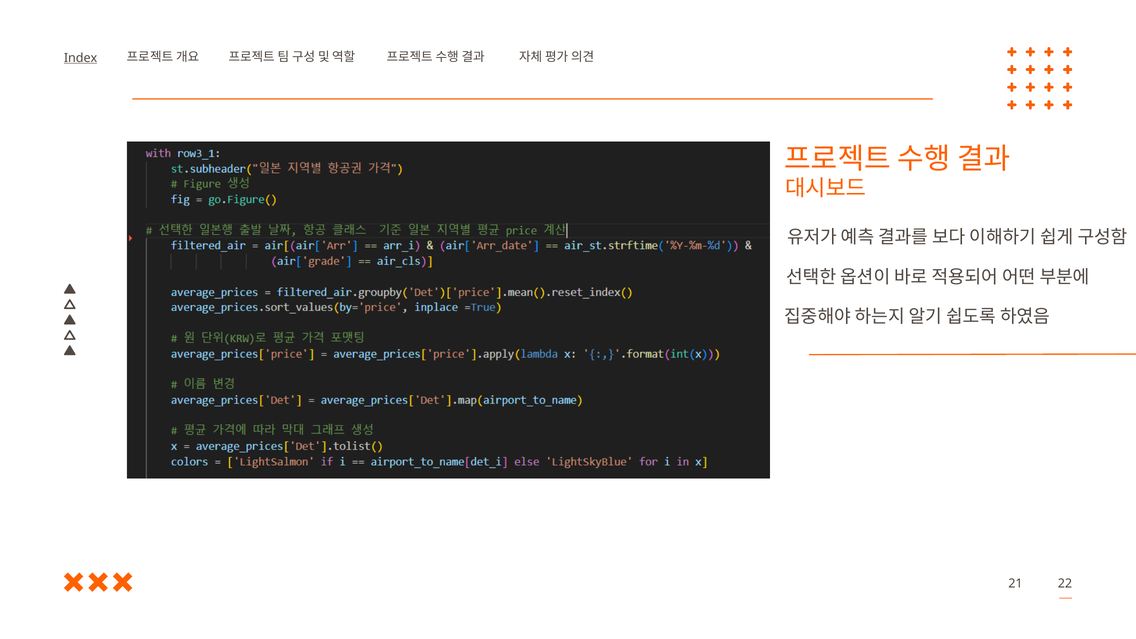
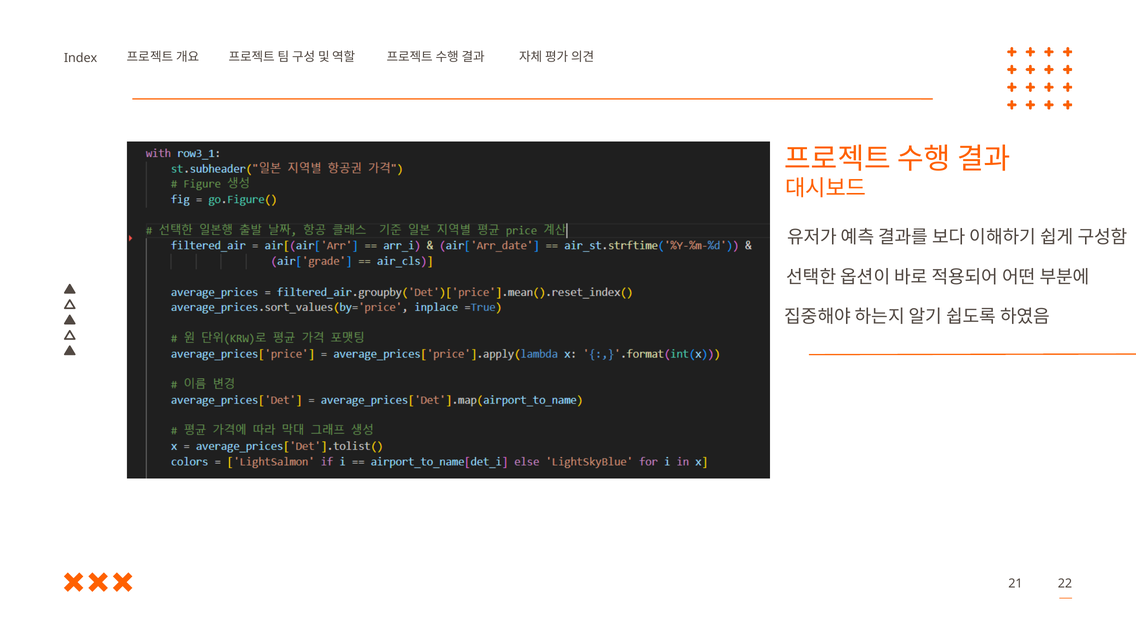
Index underline: present -> none (81, 58)
